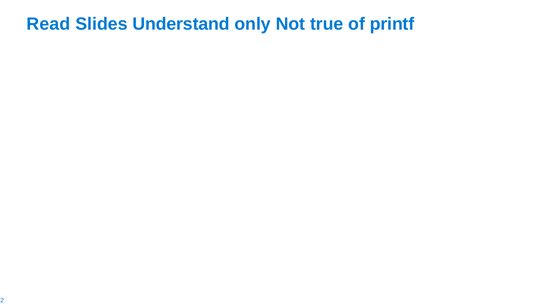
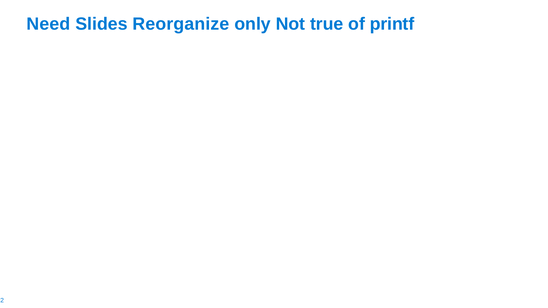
Read: Read -> Need (48, 24)
Understand: Understand -> Reorganize (181, 24)
